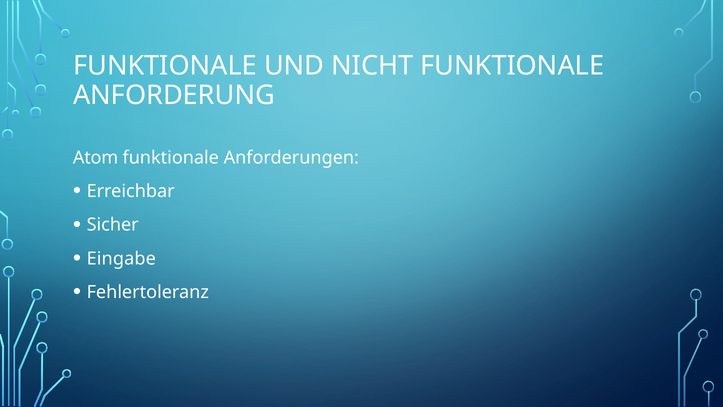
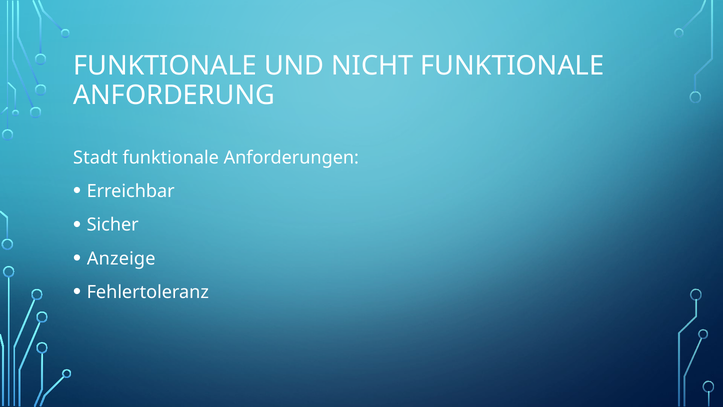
Atom: Atom -> Stadt (95, 158)
Eingabe: Eingabe -> Anzeige (121, 258)
